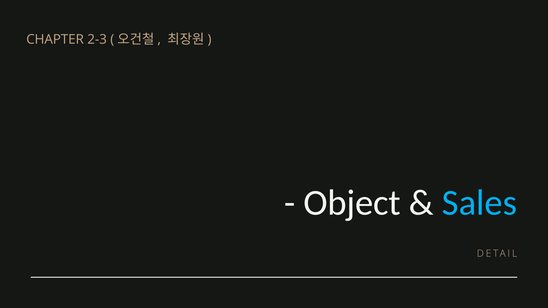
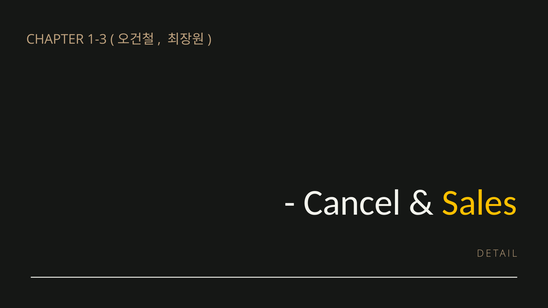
2-3: 2-3 -> 1-3 (97, 40)
Object: Object -> Cancel (352, 203)
Sales colour: light blue -> yellow (480, 203)
